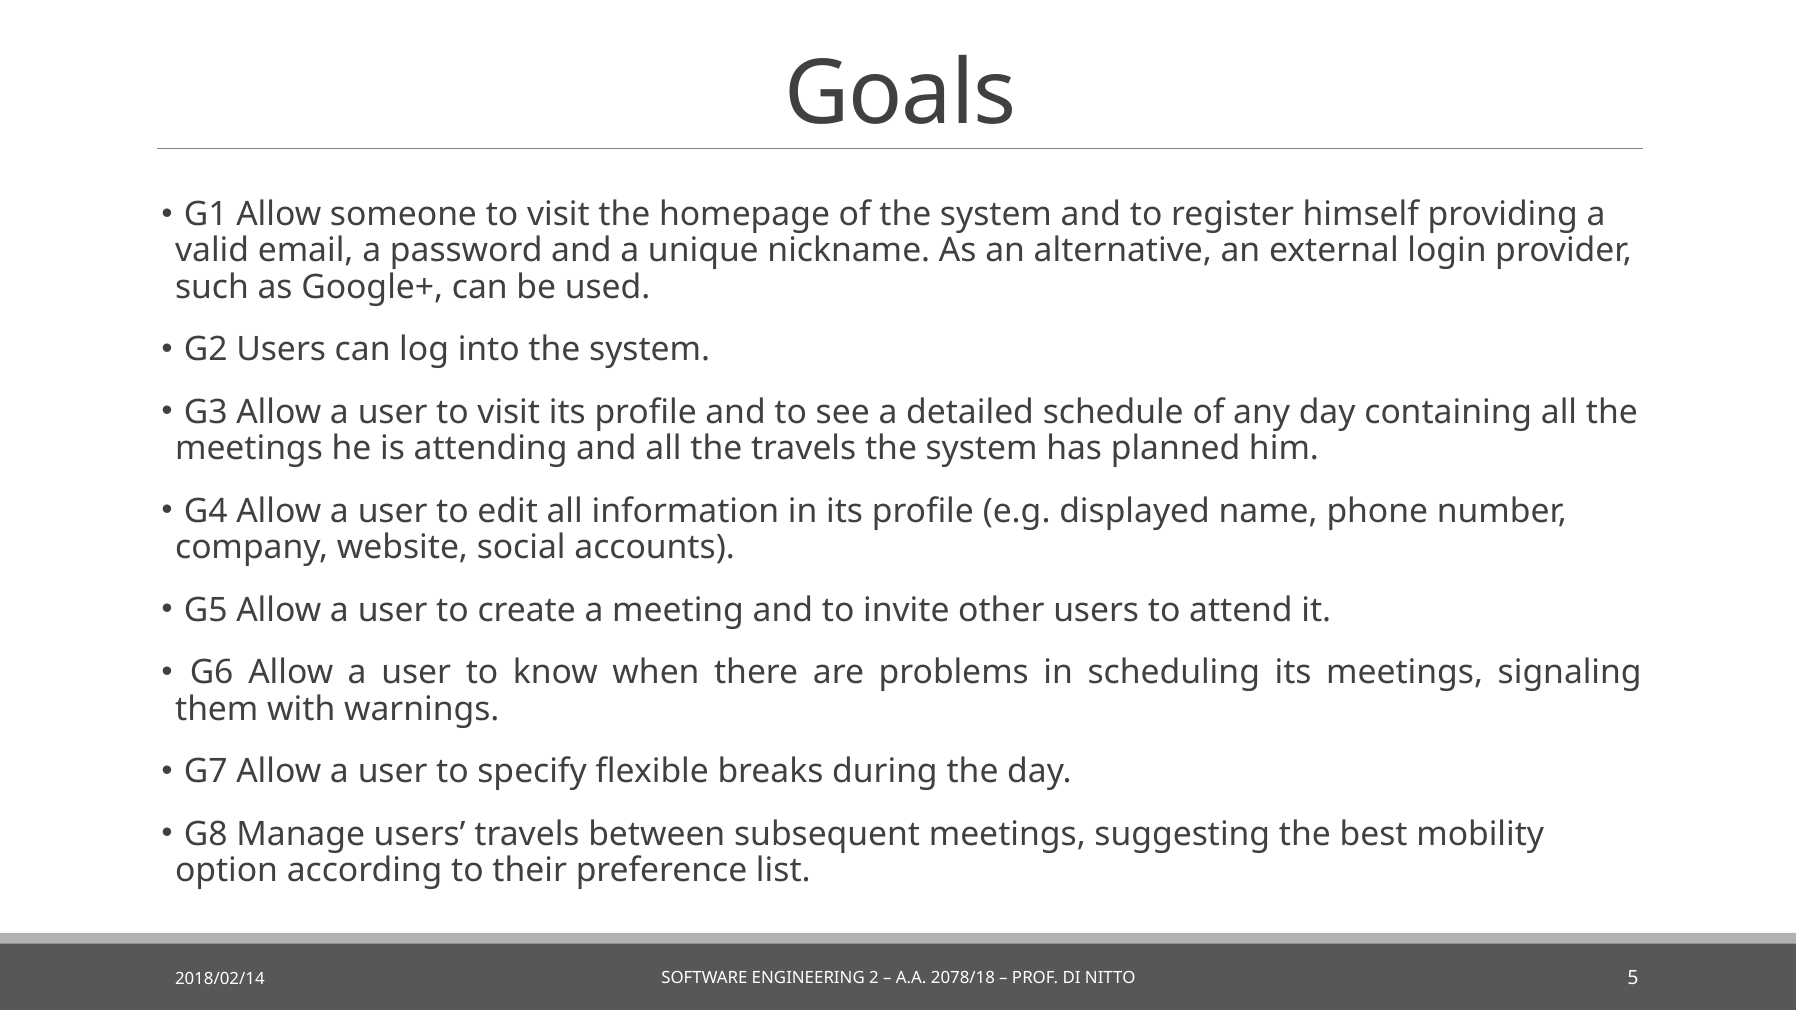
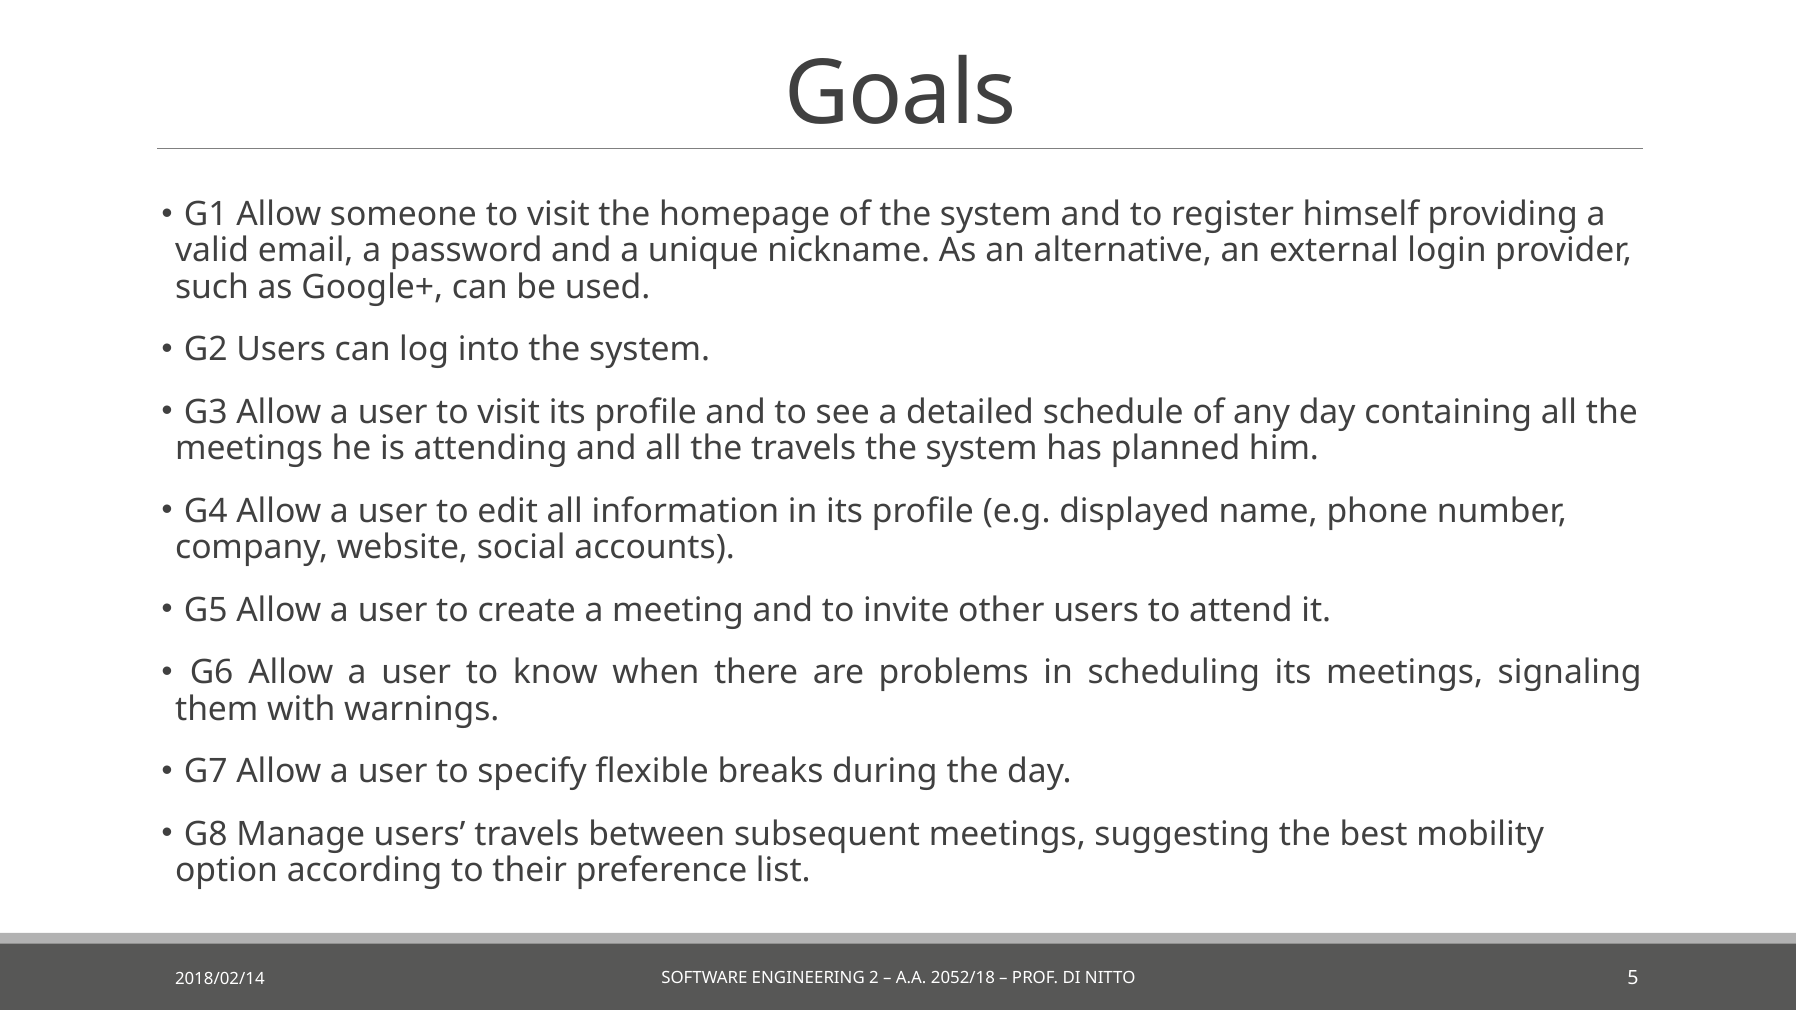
2078/18: 2078/18 -> 2052/18 (963, 978)
